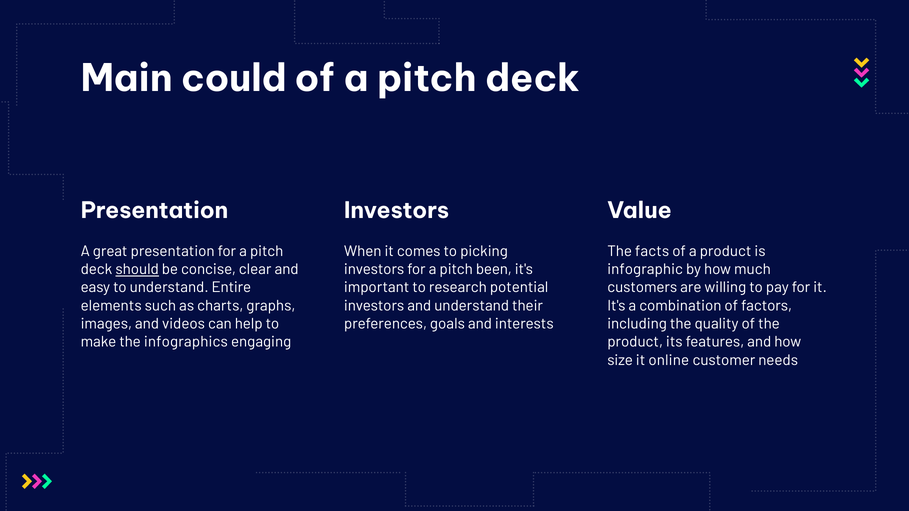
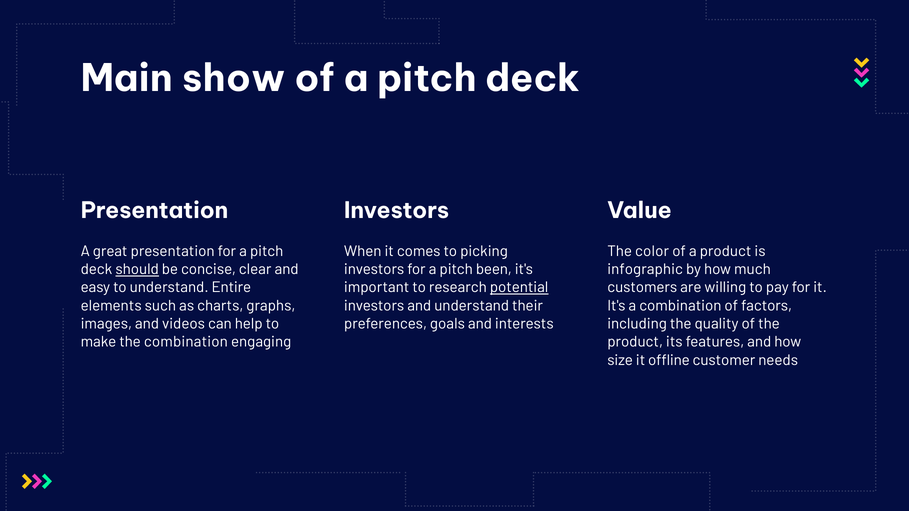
could: could -> show (234, 79)
facts: facts -> color (652, 251)
potential underline: none -> present (519, 288)
the infographics: infographics -> combination (186, 342)
online: online -> offline (669, 360)
